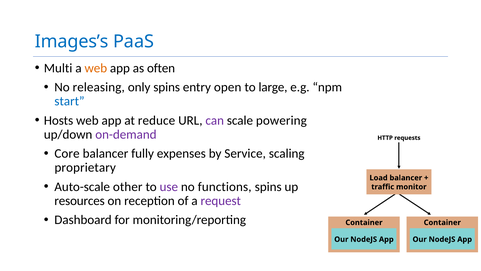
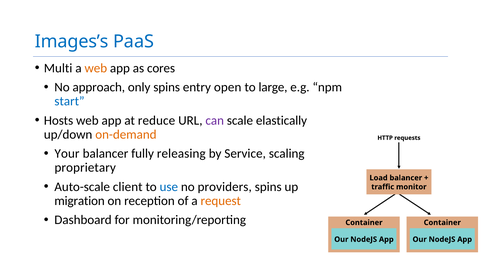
often: often -> cores (161, 68)
releasing: releasing -> approach (99, 87)
powering: powering -> elastically (281, 120)
on-demand colour: purple -> orange (126, 134)
Core: Core -> Your (67, 153)
expenses: expenses -> releasing (181, 153)
other: other -> client (128, 186)
use colour: purple -> blue (169, 186)
functions: functions -> providers (225, 186)
resources: resources -> migration (80, 201)
request colour: purple -> orange (221, 201)
